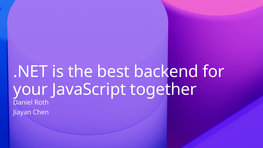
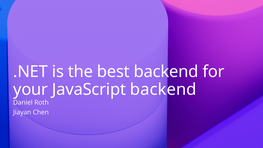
JavaScript together: together -> backend (163, 89)
